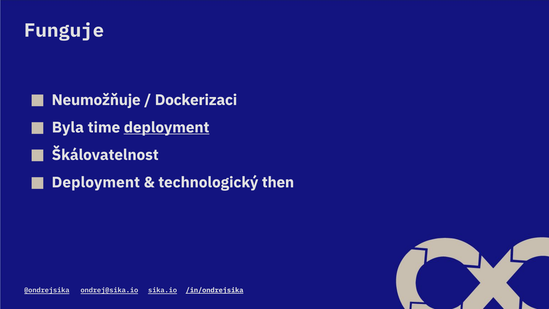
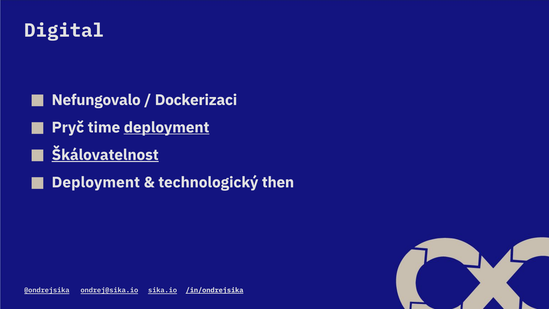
Funguje: Funguje -> Digital (64, 31)
Neumožňuje: Neumožňuje -> Nefungovalo (96, 100)
Byla: Byla -> Pryč (68, 127)
Škálovatelnost underline: none -> present (105, 155)
